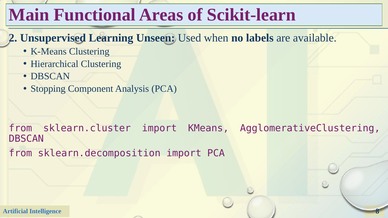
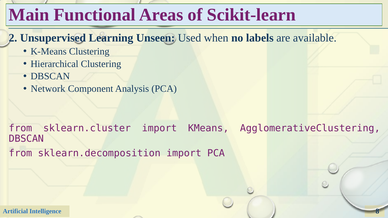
Stopping: Stopping -> Network (48, 89)
